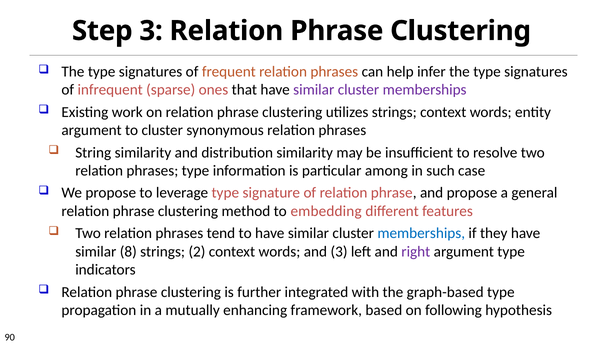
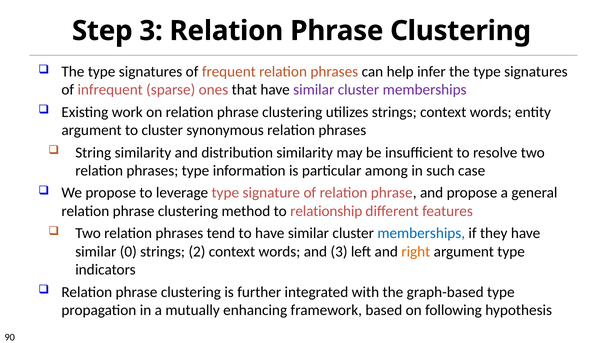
embedding: embedding -> relationship (326, 211)
8: 8 -> 0 (128, 251)
right colour: purple -> orange (416, 251)
